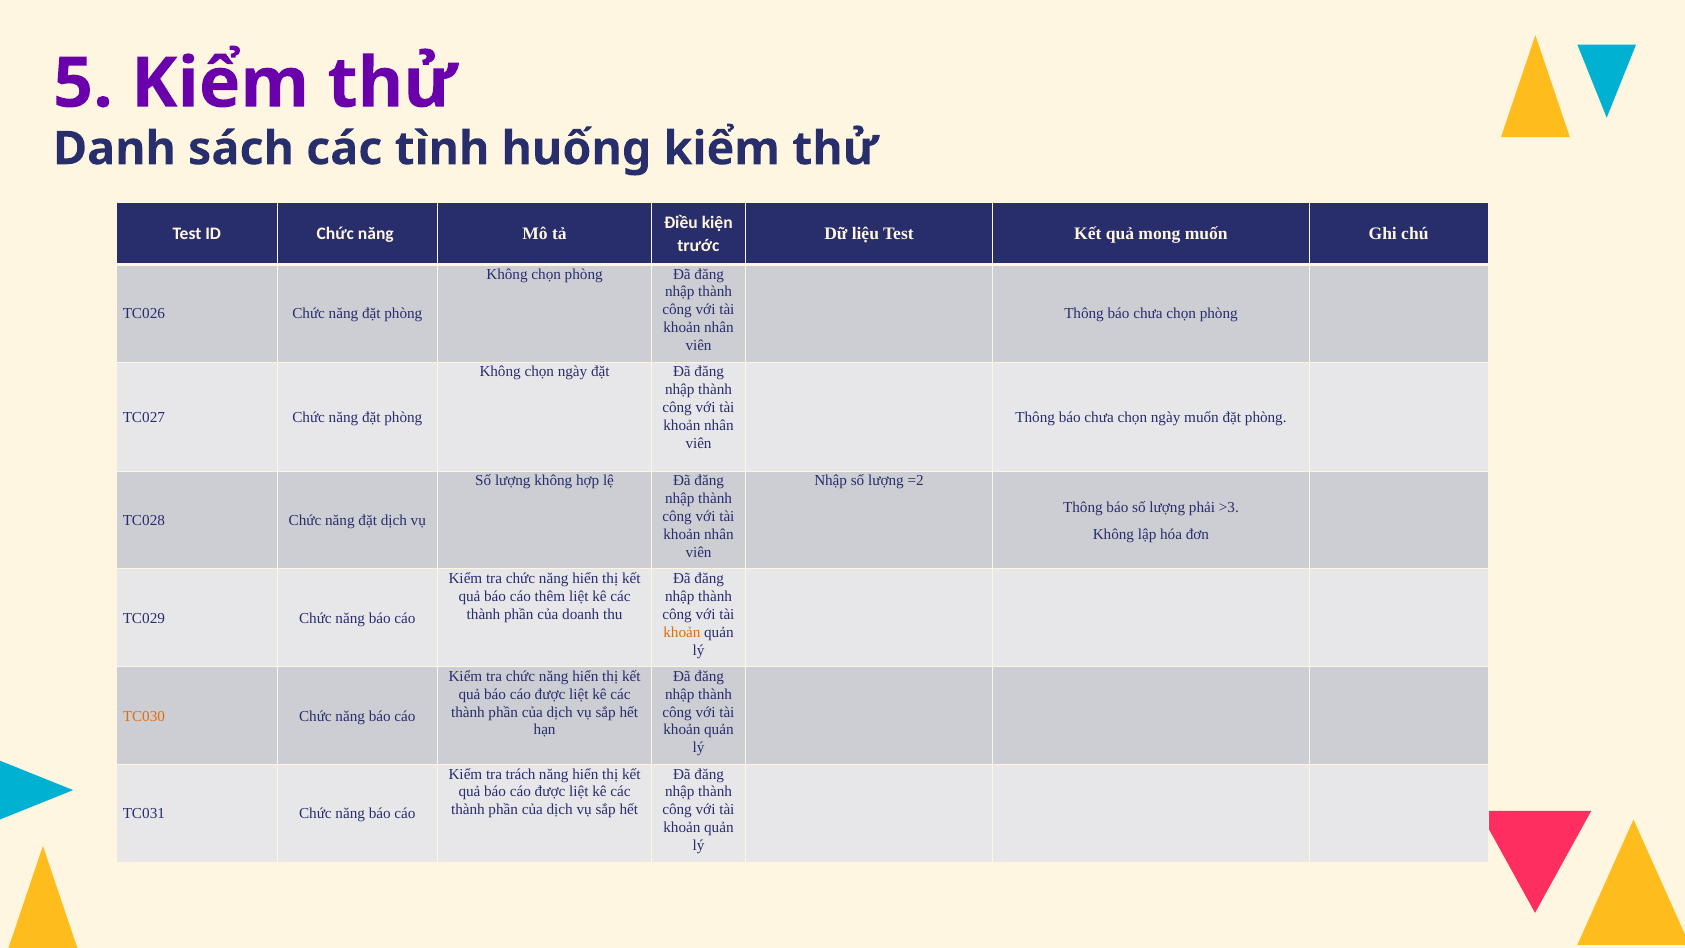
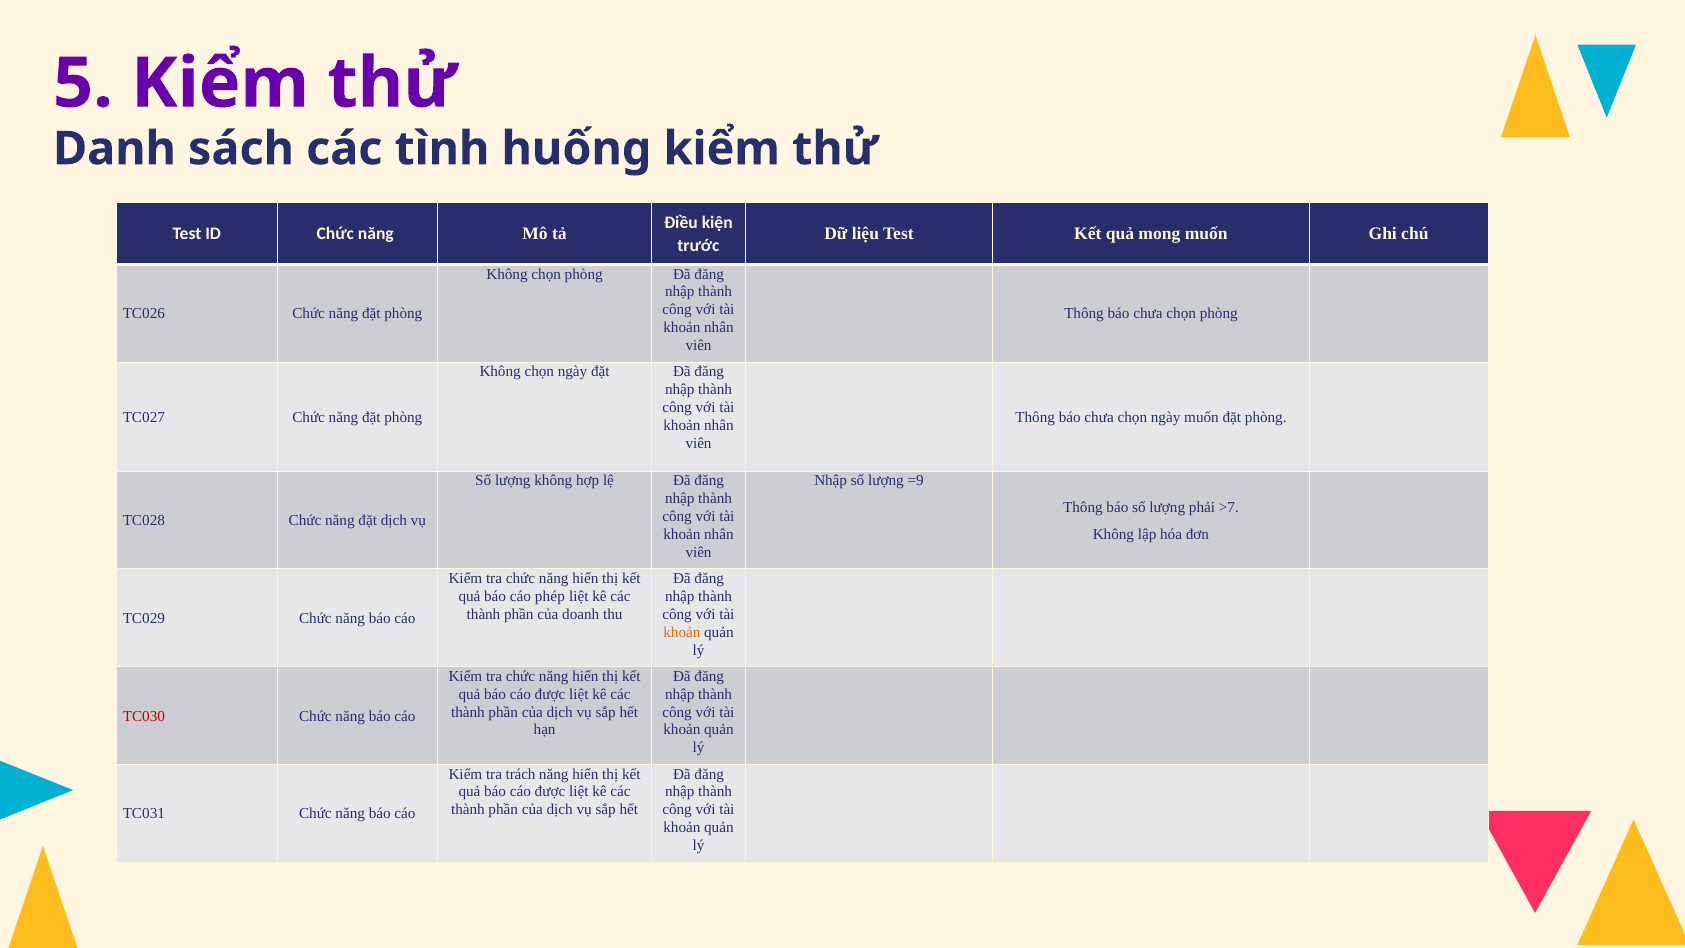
=2: =2 -> =9 (916, 481)
>3: >3 -> >7 (1229, 507)
thêm: thêm -> phép (550, 596)
TC030 colour: orange -> red (144, 716)
